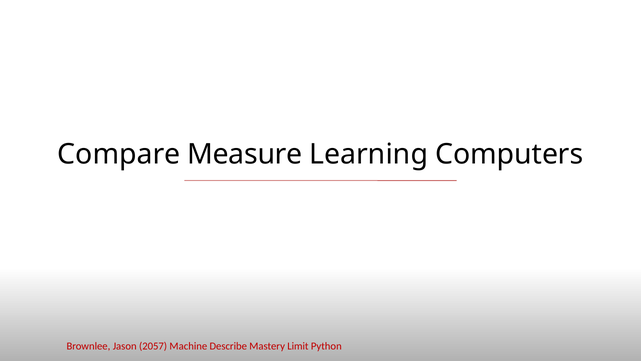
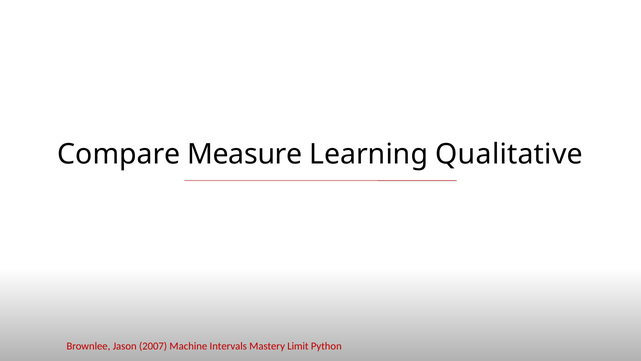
Computers: Computers -> Qualitative (509, 154)
2057: 2057 -> 2007 (153, 346)
Describe: Describe -> Intervals (228, 346)
